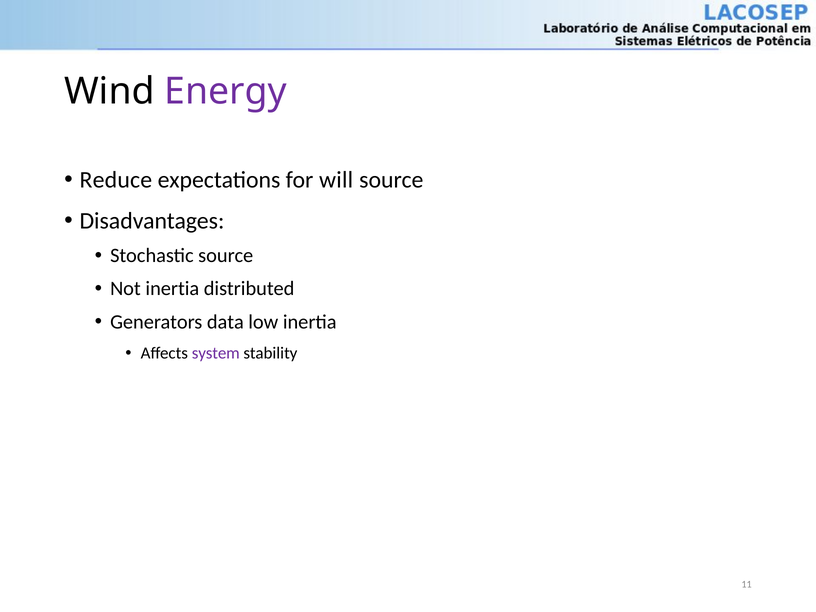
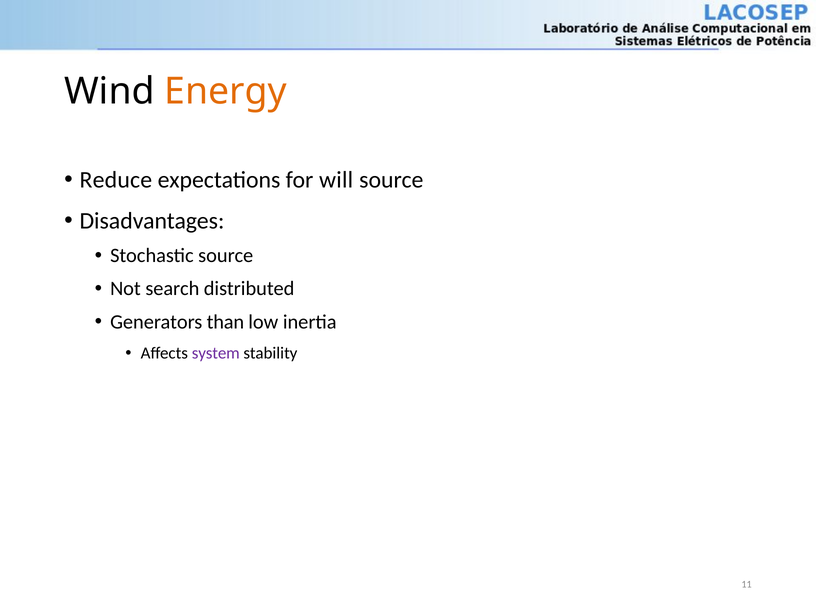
Energy colour: purple -> orange (226, 91)
Not inertia: inertia -> search (172, 289)
data: data -> than (225, 322)
